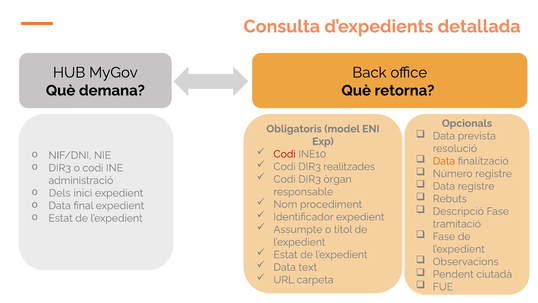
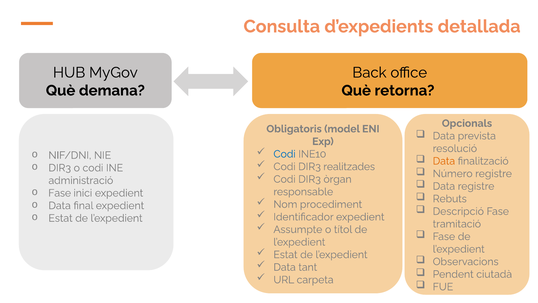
Codi colour: red -> blue (285, 154)
o Dels: Dels -> Fase (60, 193)
text: text -> tant (308, 267)
